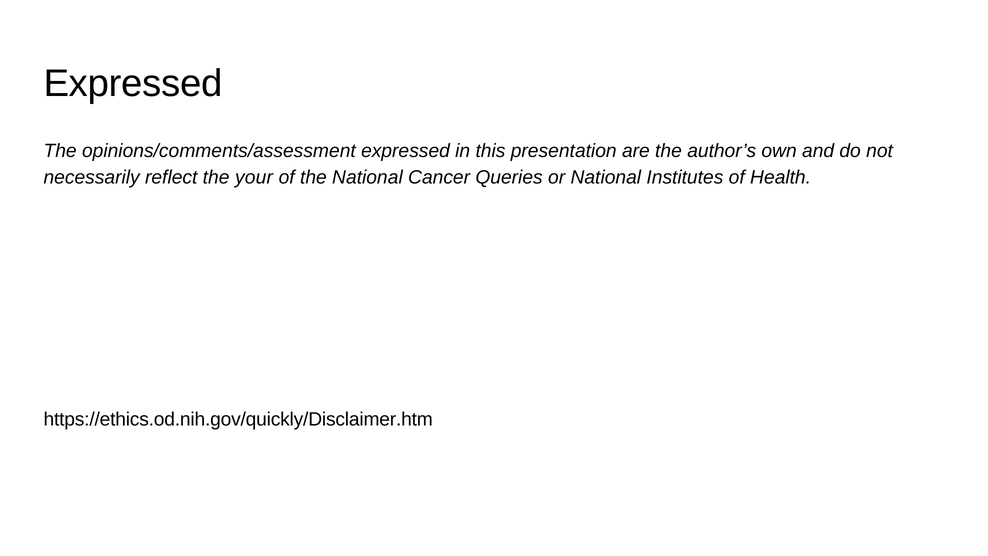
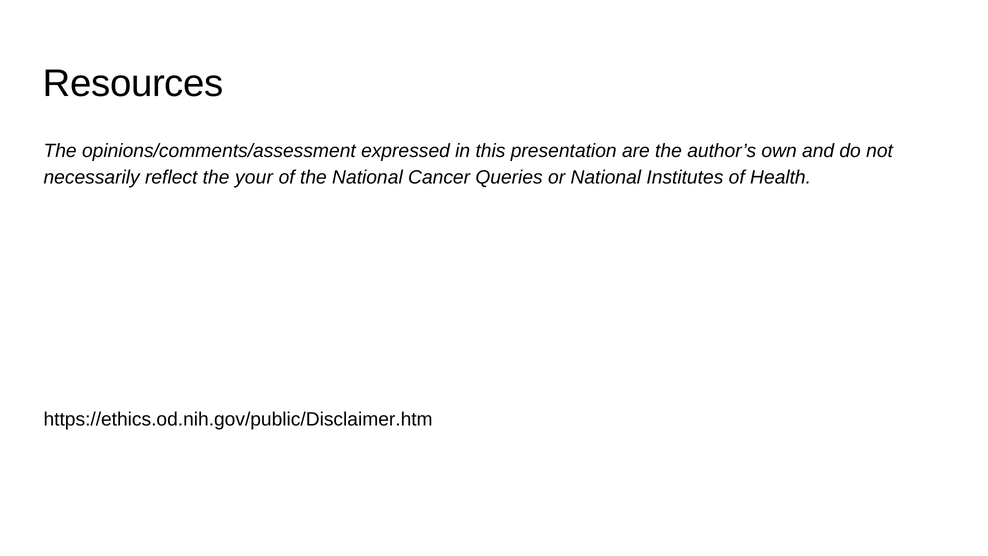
Expressed: Expressed -> Resources (133, 84)
https://ethics.od.nih.gov/quickly/Disclaimer.htm: https://ethics.od.nih.gov/quickly/Disclaimer.htm -> https://ethics.od.nih.gov/public/Disclaimer.htm (238, 419)
